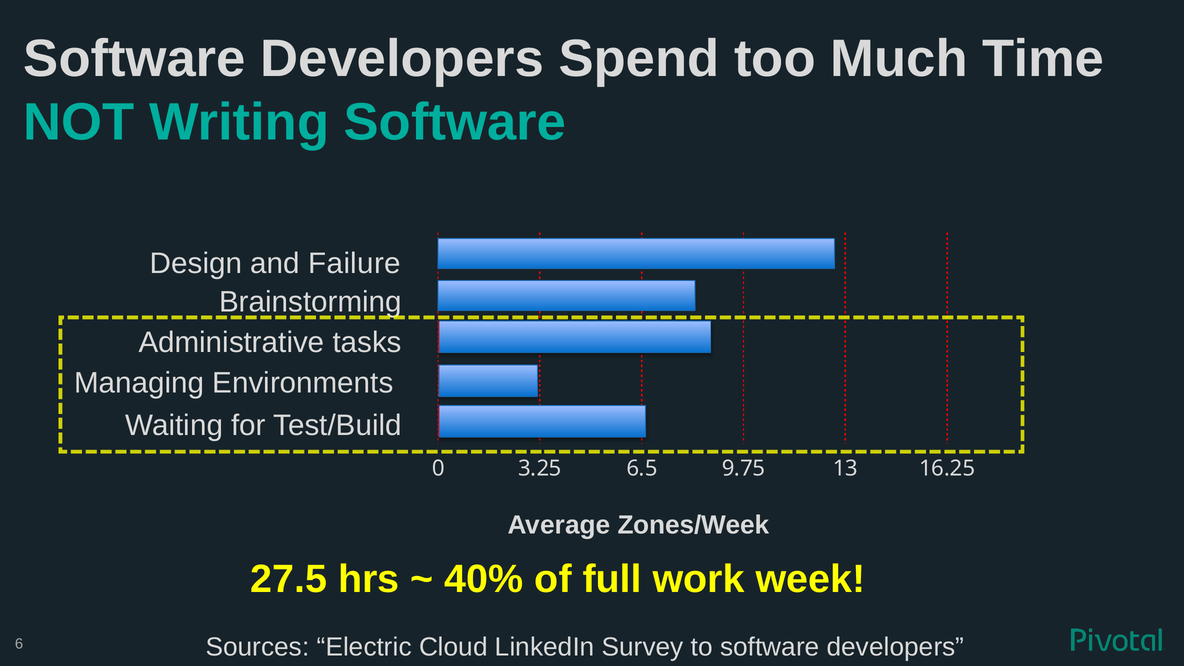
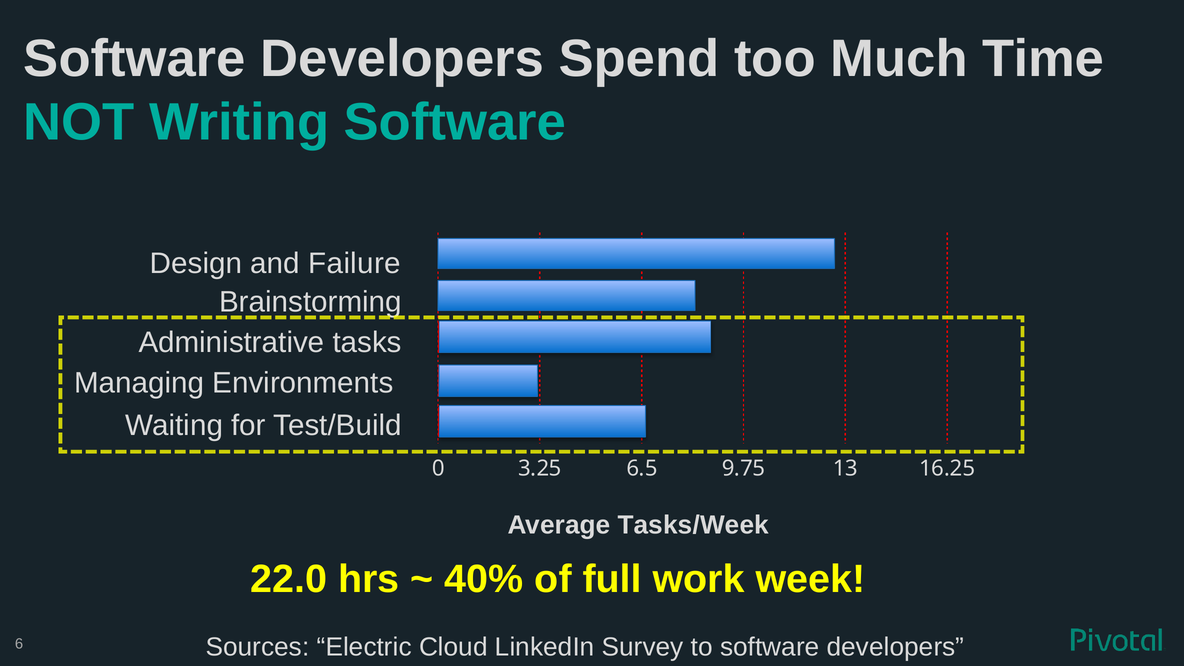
Zones/Week: Zones/Week -> Tasks/Week (693, 525)
27.5: 27.5 -> 22.0 (289, 579)
